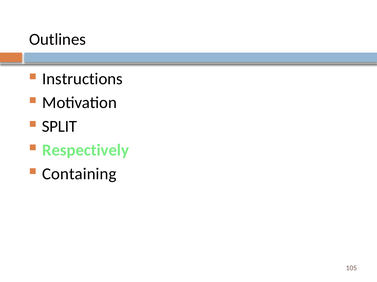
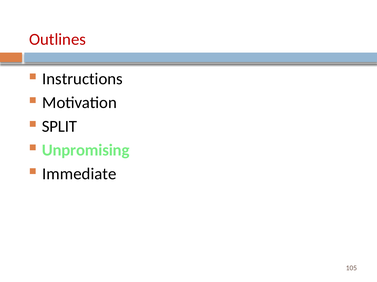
Outlines colour: black -> red (57, 39)
Respectively: Respectively -> Unpromising (86, 150)
Containing: Containing -> Immediate (79, 174)
